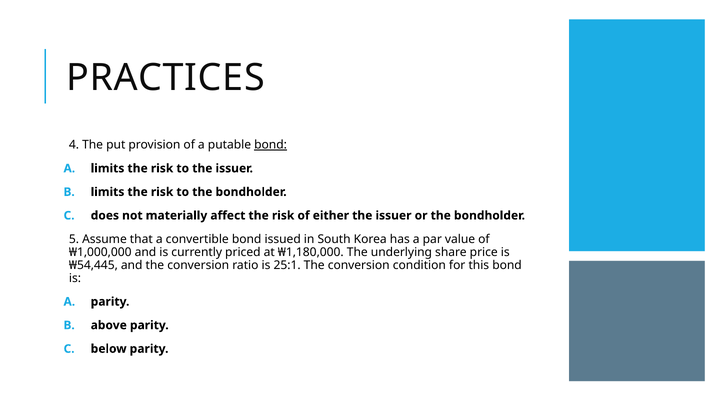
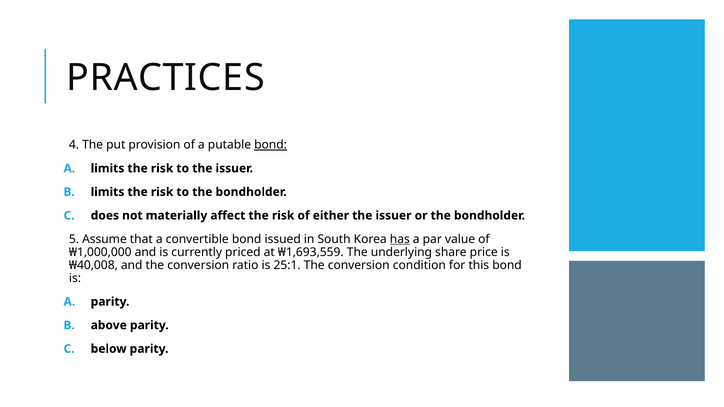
has underline: none -> present (400, 239)
₩1,180,000: ₩1,180,000 -> ₩1,693,559 (311, 252)
₩54,445: ₩54,445 -> ₩40,008 (93, 265)
